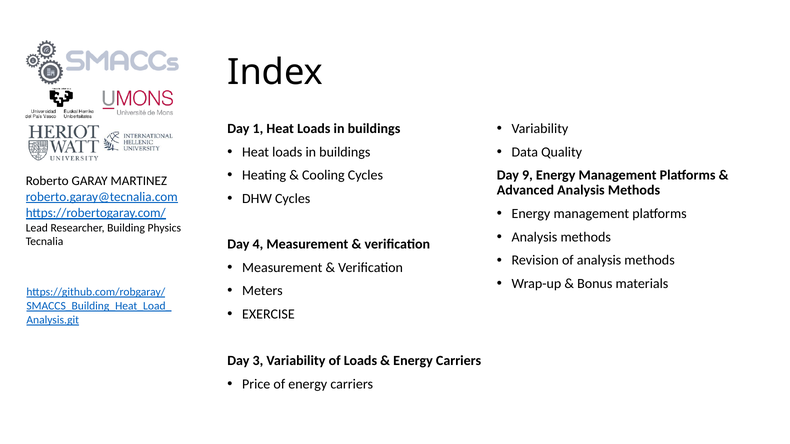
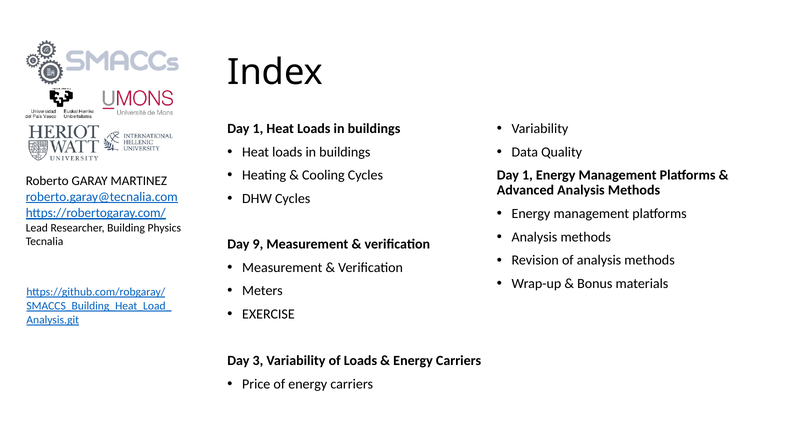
9: 9 -> 1 (527, 175)
4: 4 -> 9 (258, 244)
